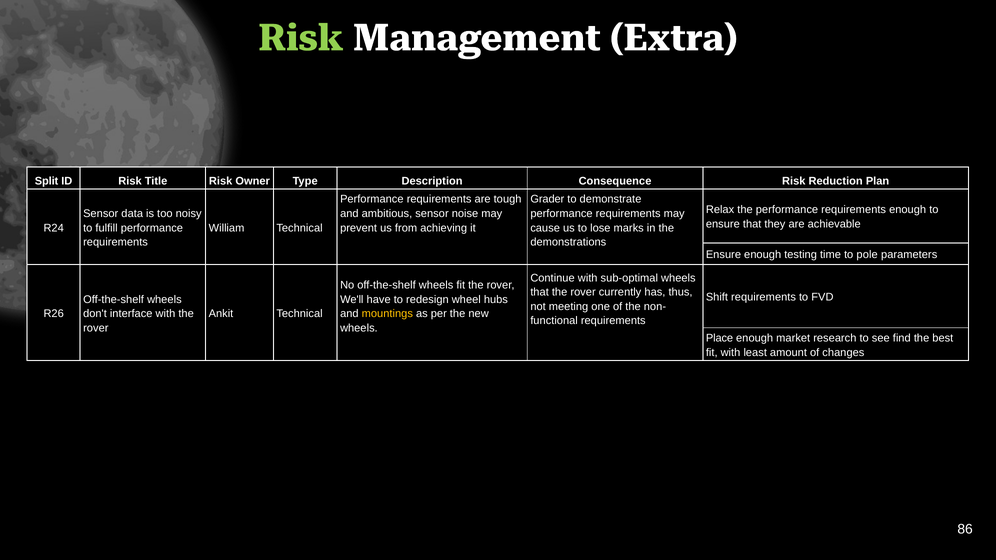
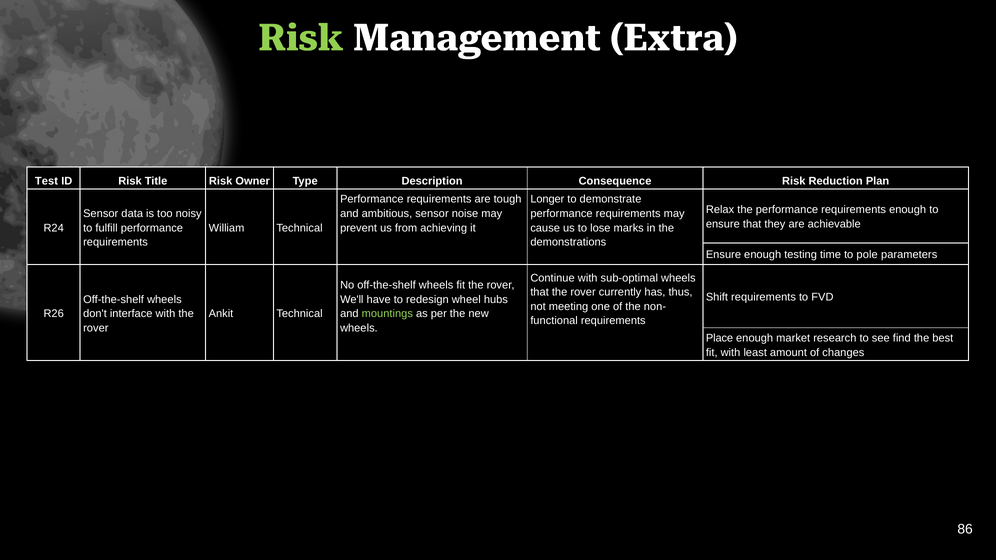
Split: Split -> Test (46, 181)
Grader: Grader -> Longer (547, 199)
mountings colour: yellow -> light green (387, 314)
